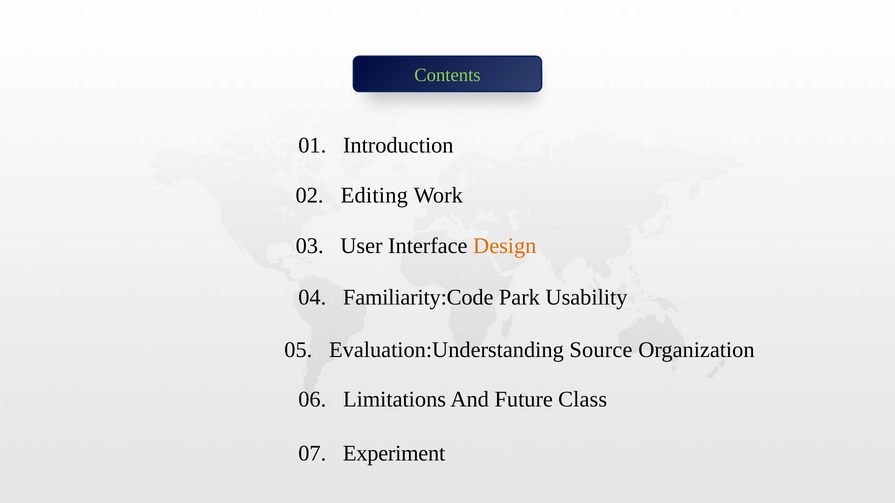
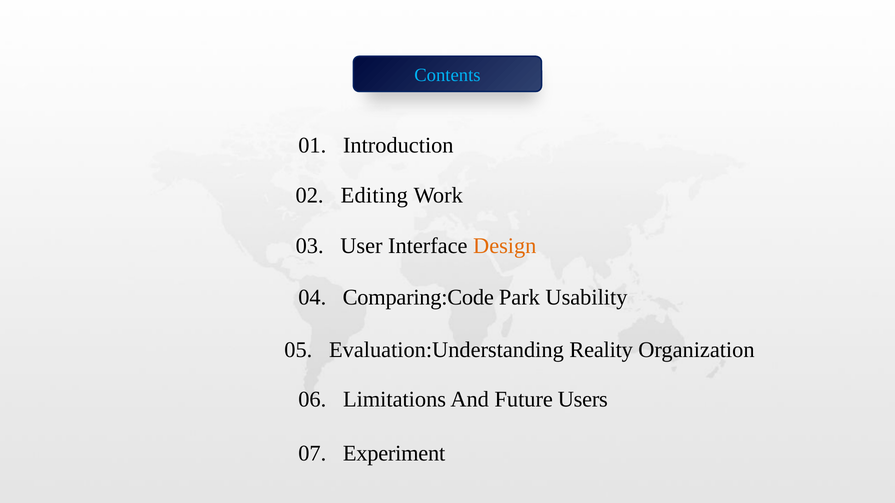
Contents colour: light green -> light blue (447, 75)
Familiarity:Code: Familiarity:Code -> Comparing:Code (418, 298)
Source: Source -> Reality (601, 350)
Class: Class -> Users (583, 400)
